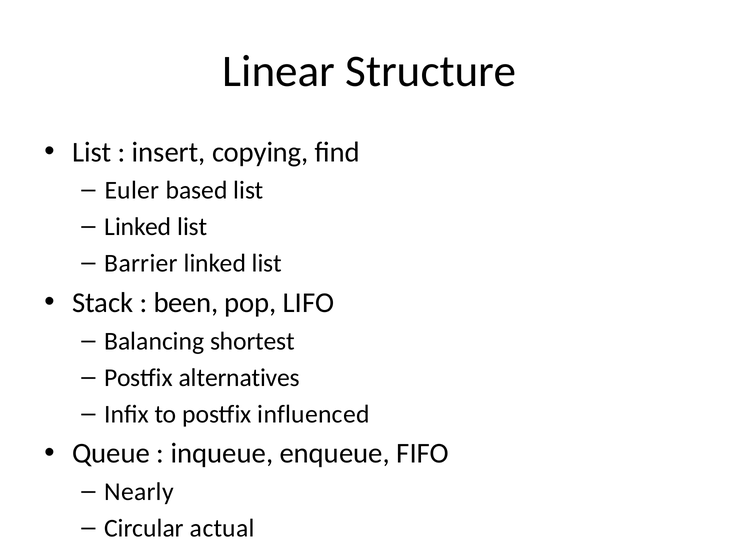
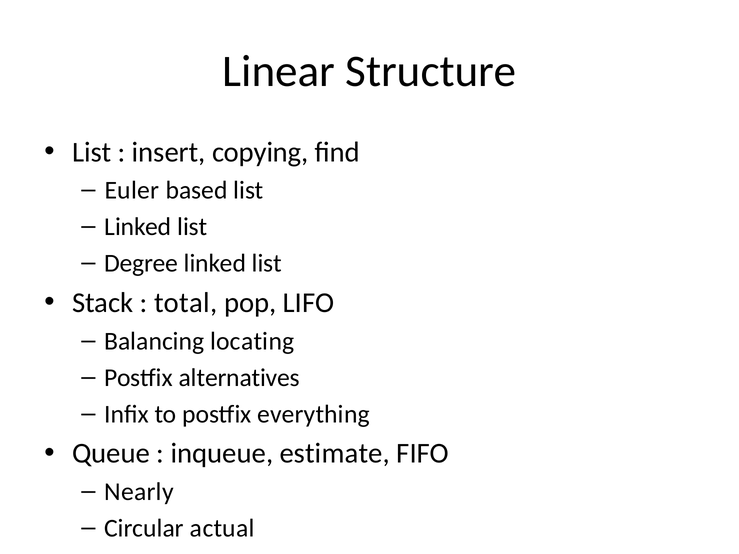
Barrier: Barrier -> Degree (141, 264)
been: been -> total (186, 303)
shortest: shortest -> locating (252, 341)
influenced: influenced -> everything (314, 414)
enqueue: enqueue -> estimate (335, 454)
